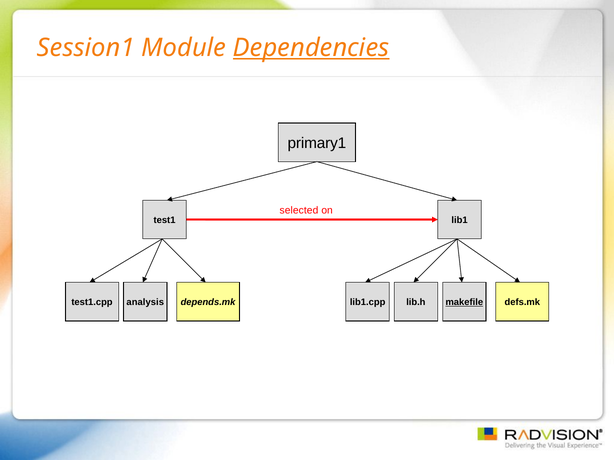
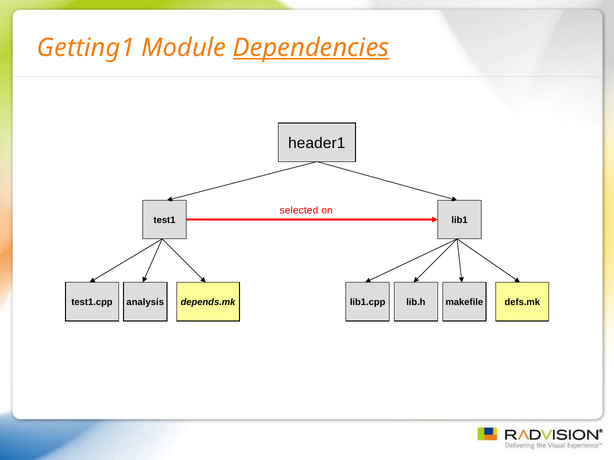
Session1: Session1 -> Getting1 (86, 48)
primary1: primary1 -> header1 (317, 144)
makefile underline: present -> none (464, 303)
